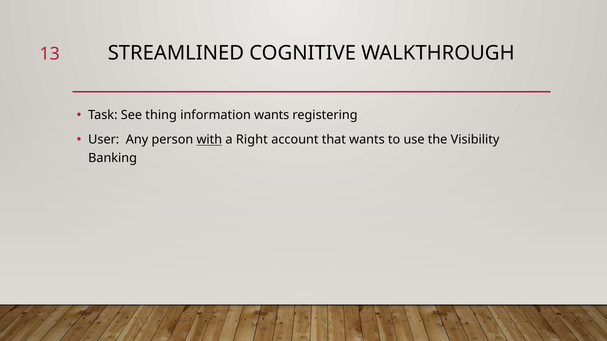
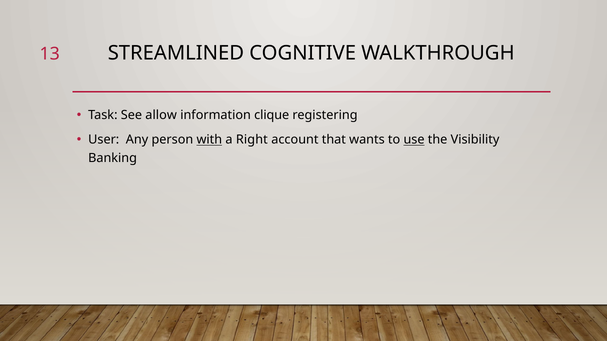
thing: thing -> allow (161, 115)
information wants: wants -> clique (272, 115)
use underline: none -> present (414, 140)
